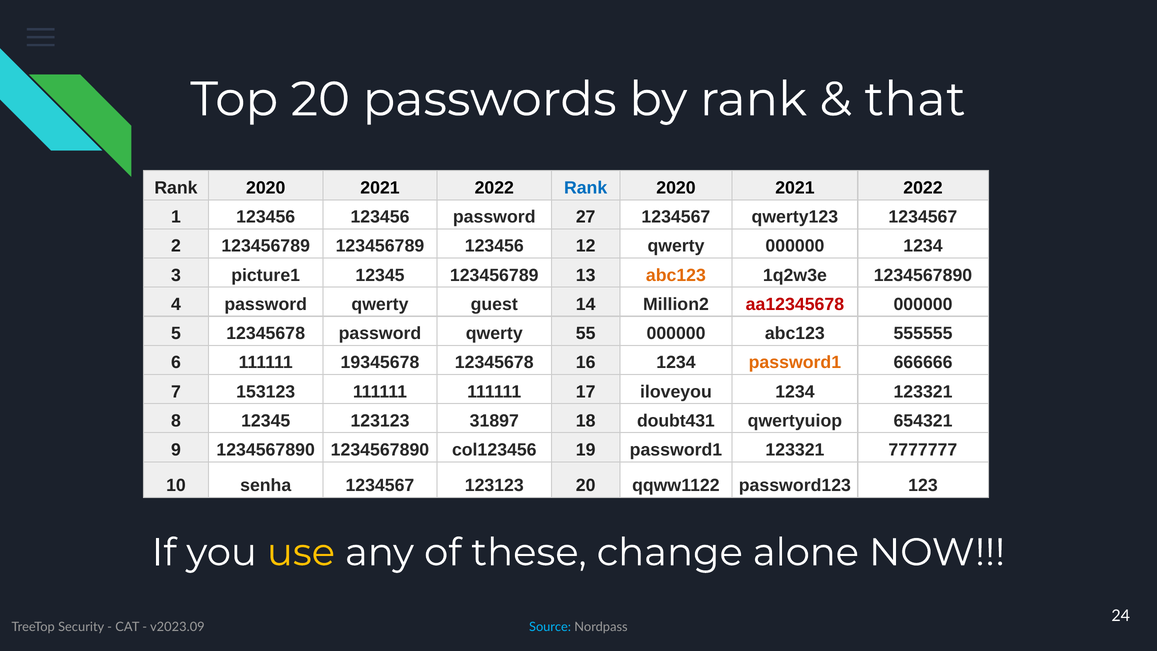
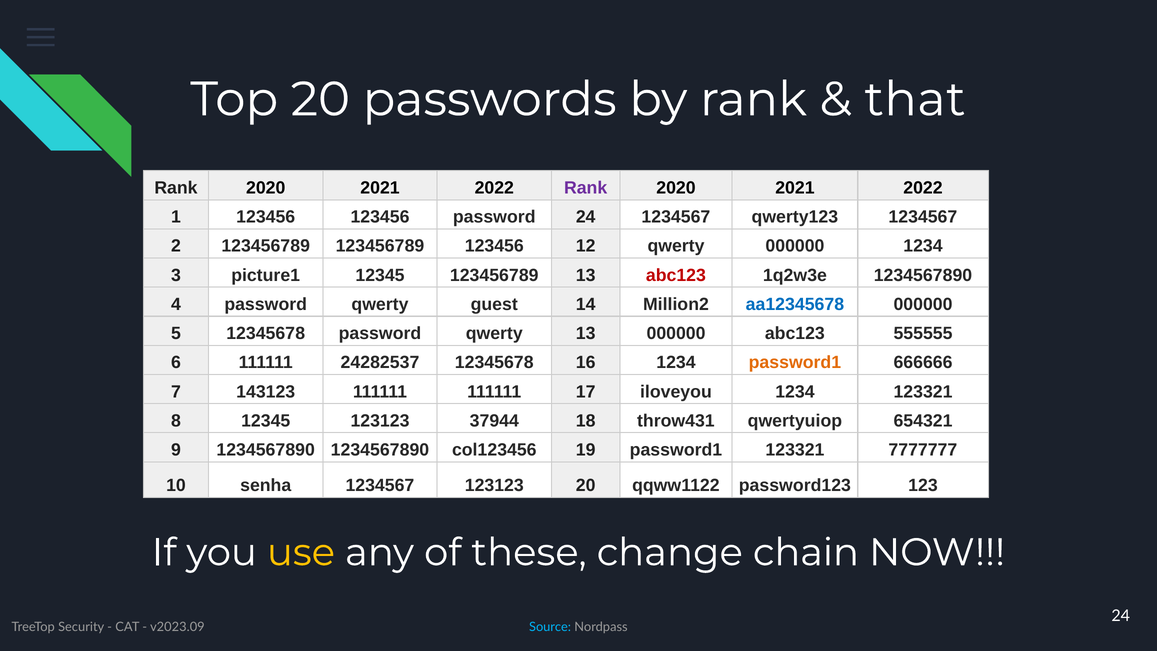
Rank colour: blue -> purple (586, 188)
password 27: 27 -> 24 (586, 217)
abc123 colour: orange -> red (676, 275)
aa12345678 colour: red -> blue (795, 304)
qwerty 55: 55 -> 13 (586, 333)
19345678: 19345678 -> 24282537 (380, 362)
153123: 153123 -> 143123 (266, 392)
31897: 31897 -> 37944 (494, 421)
doubt431: doubt431 -> throw431 (676, 421)
alone: alone -> chain (806, 552)
